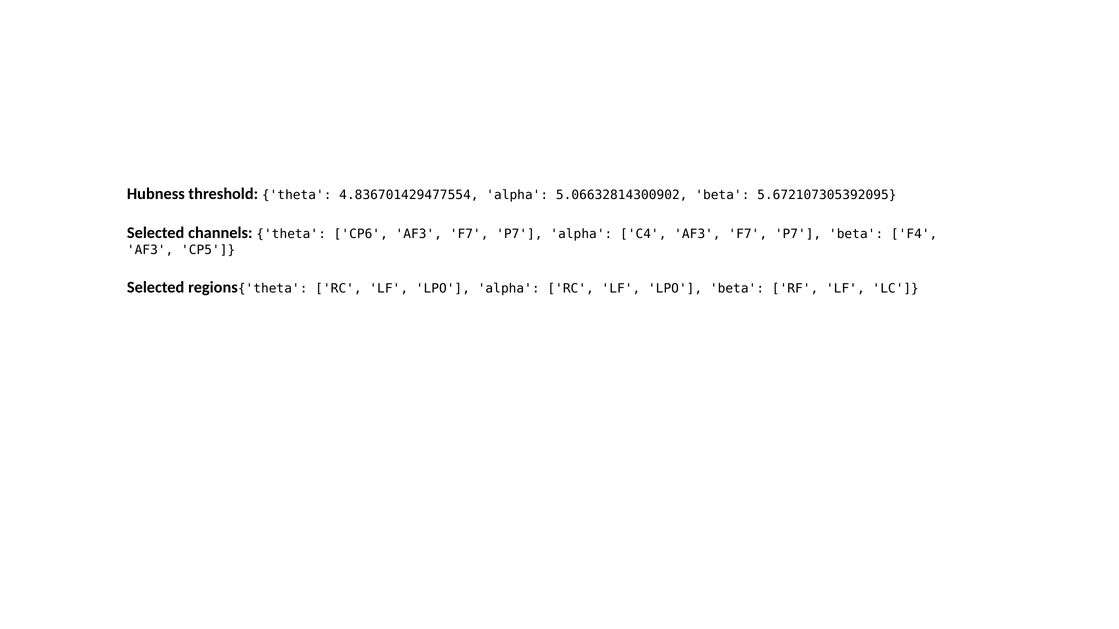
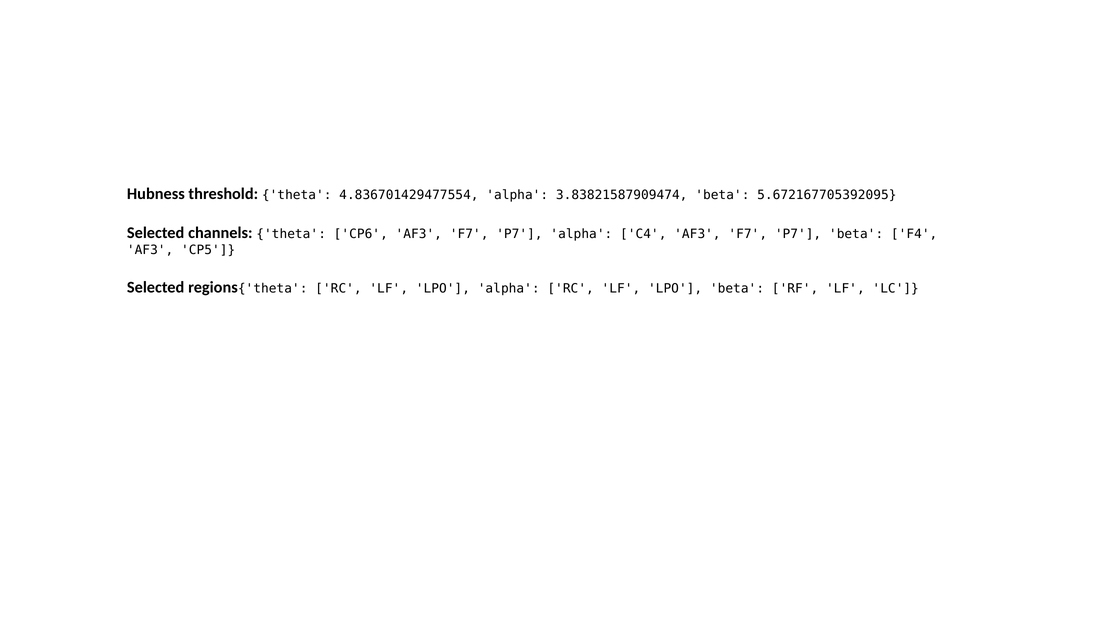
5.06632814300902: 5.06632814300902 -> 3.83821587909474 (622, 195)
5.672107305392095: 5.672107305392095 -> 5.672167705392095 (827, 195)
